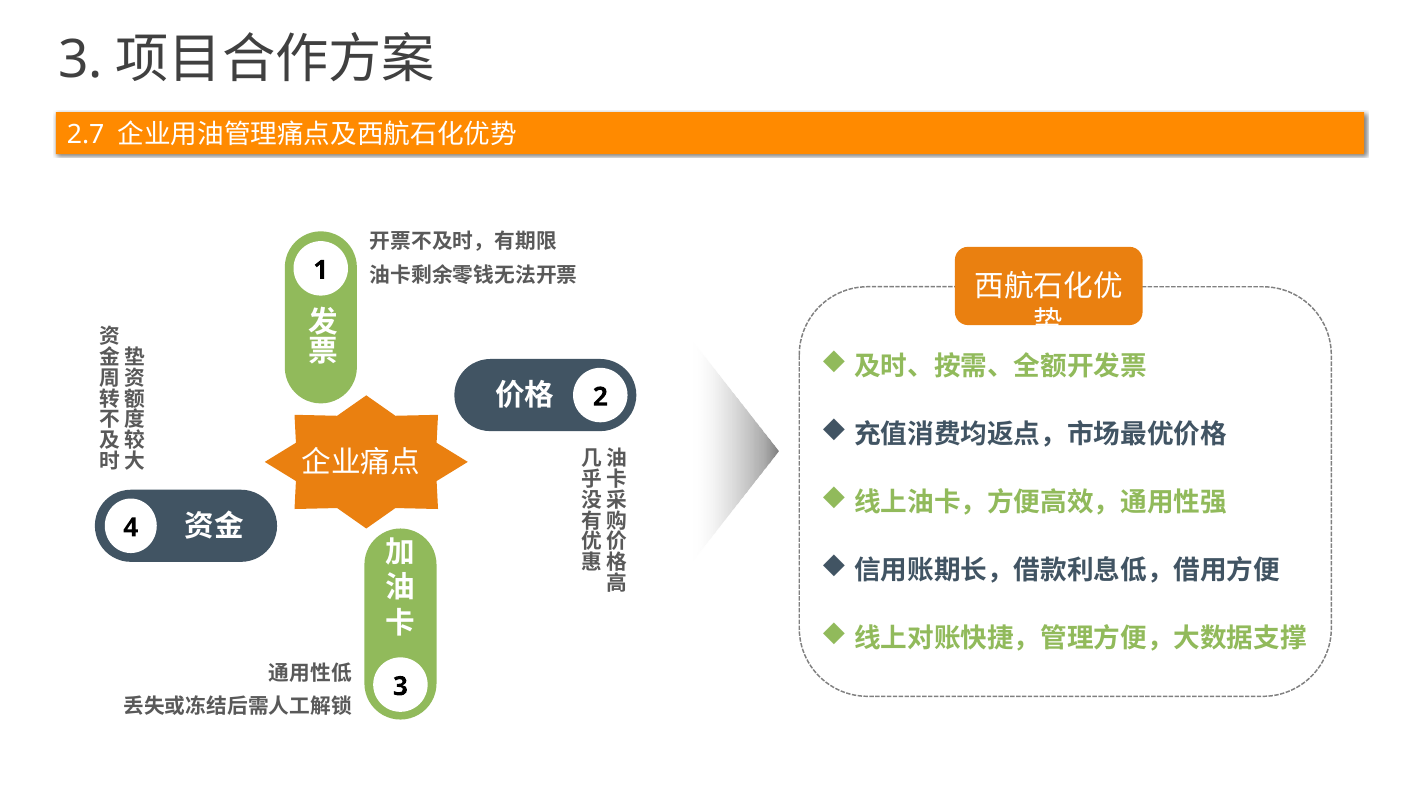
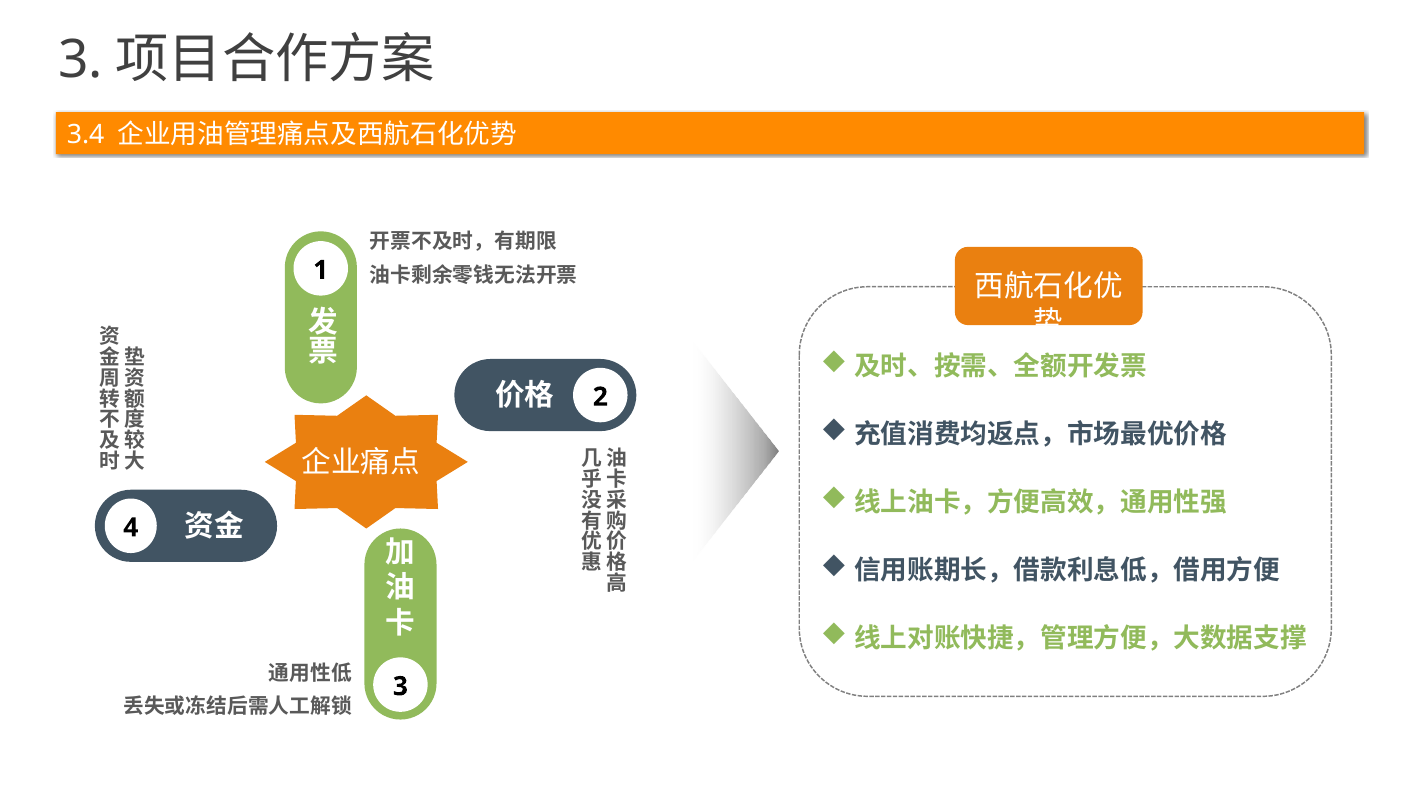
2.7: 2.7 -> 3.4 (86, 135)
